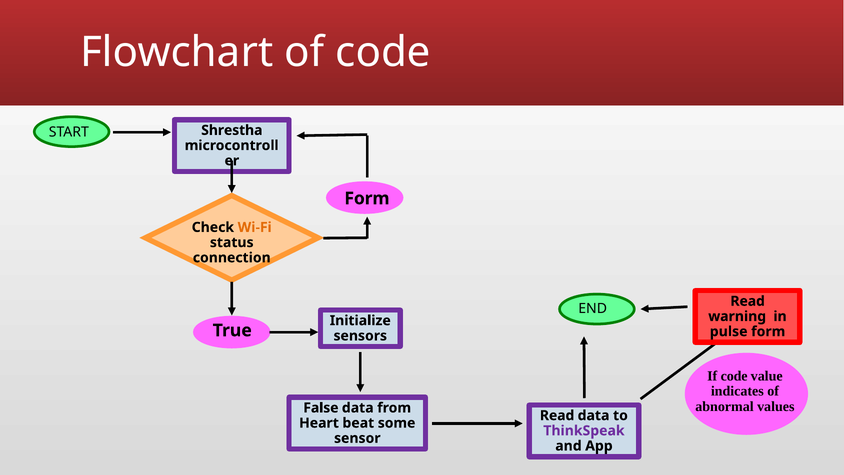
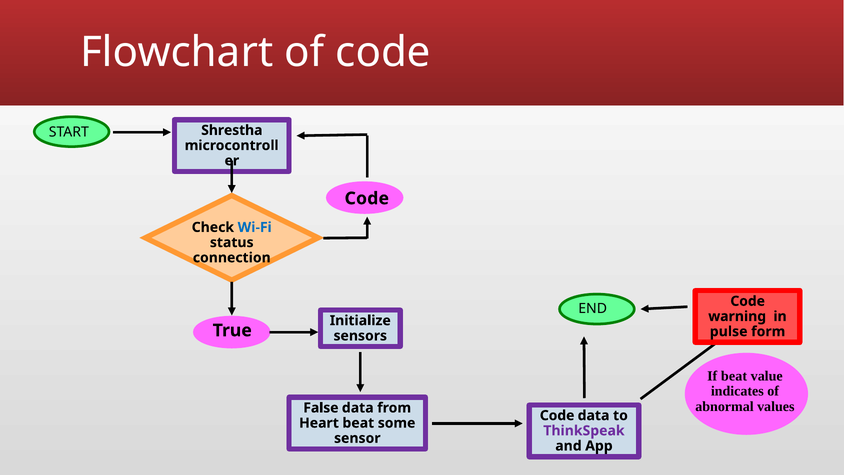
Form: Form -> Code (367, 198)
Wi-Fi colour: orange -> blue (255, 227)
Read: Read -> Code (748, 301)
If code: code -> beat (734, 376)
Read: Read -> Code (557, 415)
